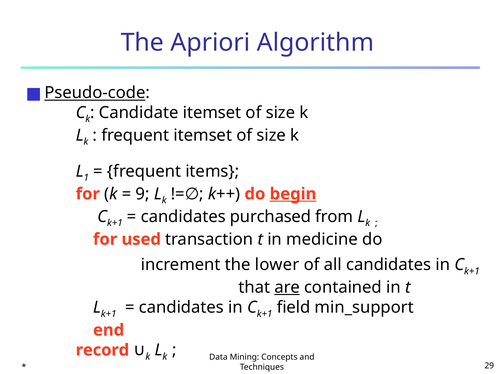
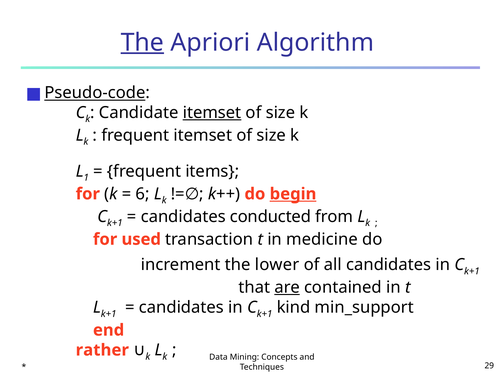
The underline: none -> present (142, 42)
itemset underline: none -> present (212, 113)
9: 9 -> 6 (143, 194)
purchased: purchased -> conducted (270, 217)
field: field -> kind (294, 308)
record: record -> rather (102, 350)
